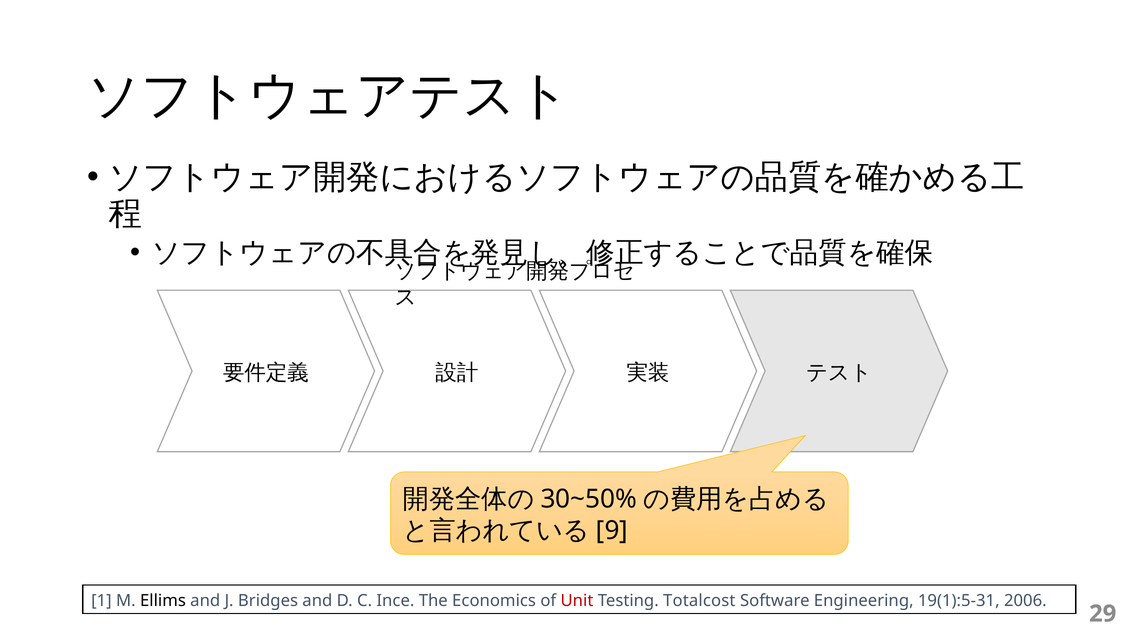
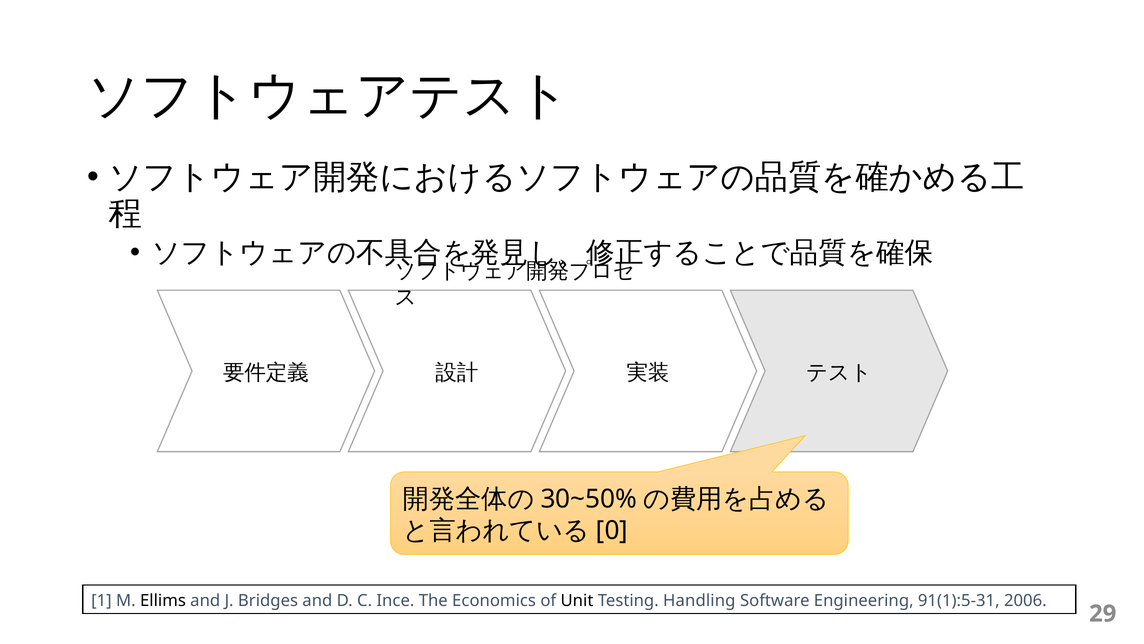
9: 9 -> 0 (612, 530)
Unit colour: red -> black (577, 600)
Totalcost: Totalcost -> Handling (699, 600)
19(1):5-31: 19(1):5-31 -> 91(1):5-31 (959, 600)
